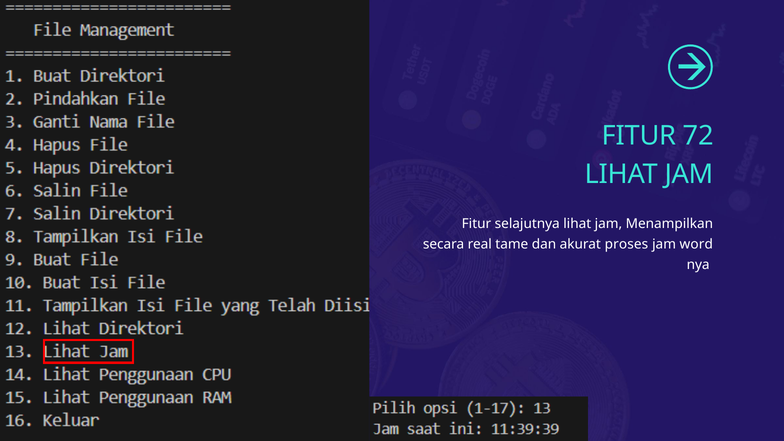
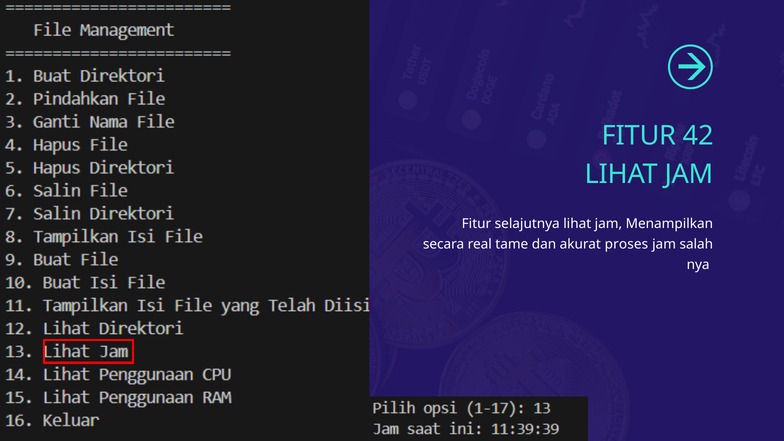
72: 72 -> 42 (698, 136)
word: word -> salah (696, 244)
